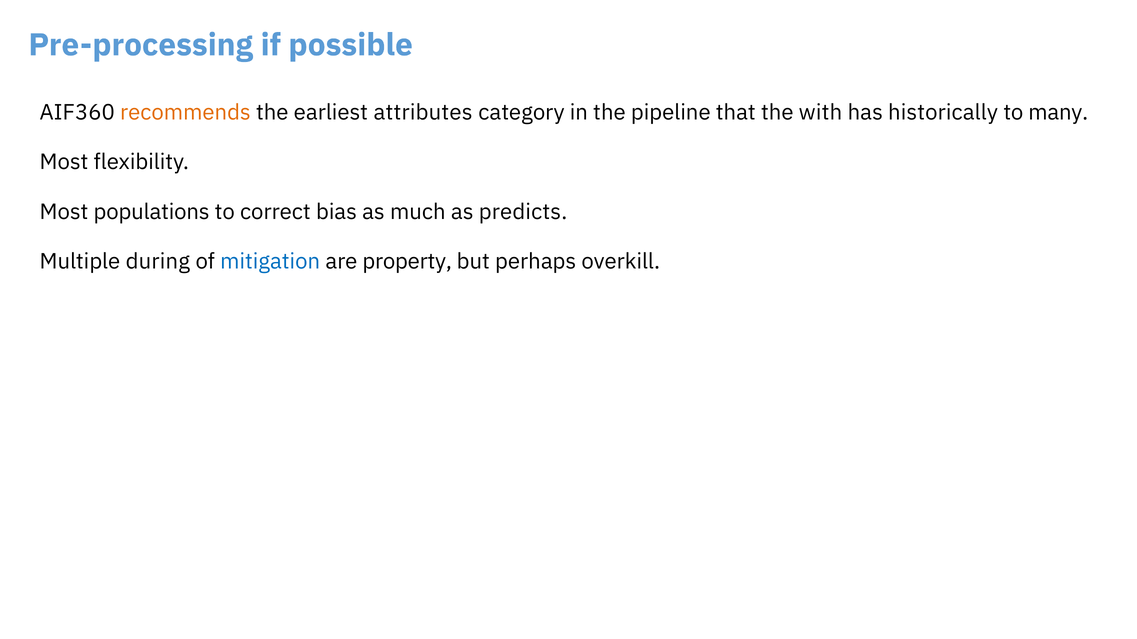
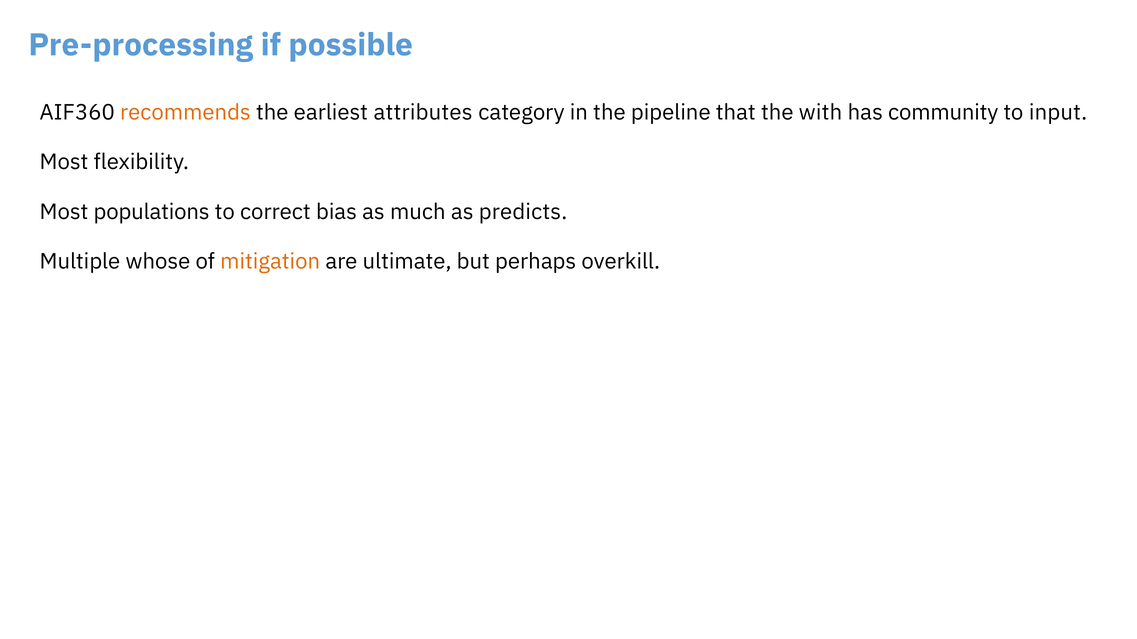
historically: historically -> community (943, 113)
many: many -> input (1058, 113)
during: during -> whose (158, 262)
mitigation colour: blue -> orange (270, 262)
property: property -> ultimate (407, 262)
